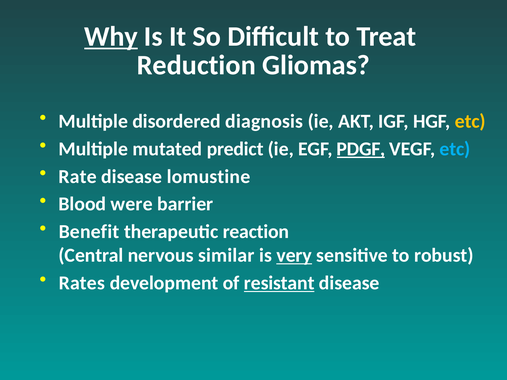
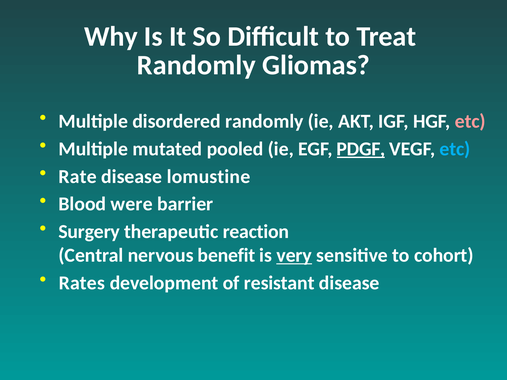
Why underline: present -> none (111, 36)
Reduction: Reduction -> Randomly (196, 65)
disordered diagnosis: diagnosis -> randomly (264, 121)
etc colour: yellow -> pink (470, 121)
predict: predict -> pooled (235, 149)
Benefit: Benefit -> Surgery (89, 232)
similar: similar -> benefit (227, 256)
robust: robust -> cohort (444, 256)
resistant underline: present -> none (279, 283)
